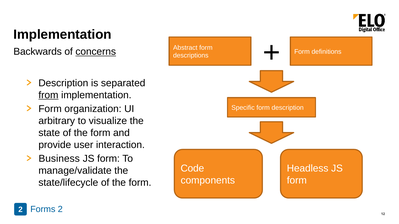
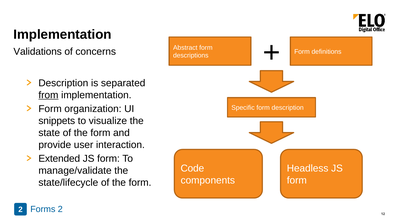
Backwards: Backwards -> Validations (38, 52)
concerns underline: present -> none (96, 52)
arbitrary: arbitrary -> snippets (57, 121)
Business: Business -> Extended (59, 159)
